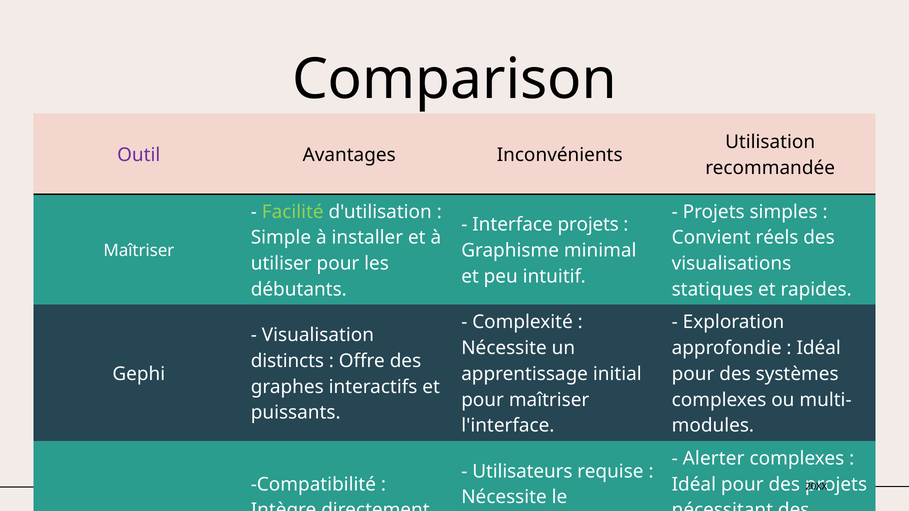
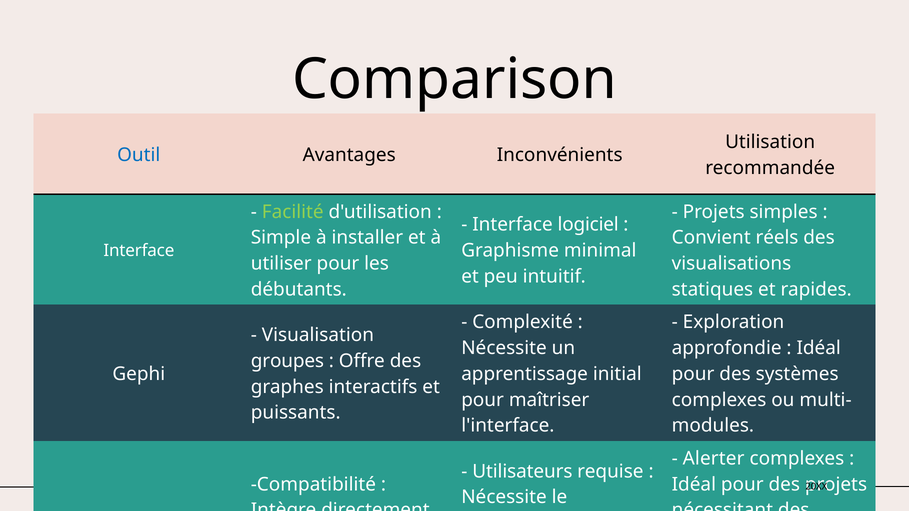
Outil colour: purple -> blue (139, 155)
Interface projets: projets -> logiciel (588, 225)
Maîtriser: Maîtriser -> Interface (139, 251)
distincts: distincts -> groupes (287, 361)
